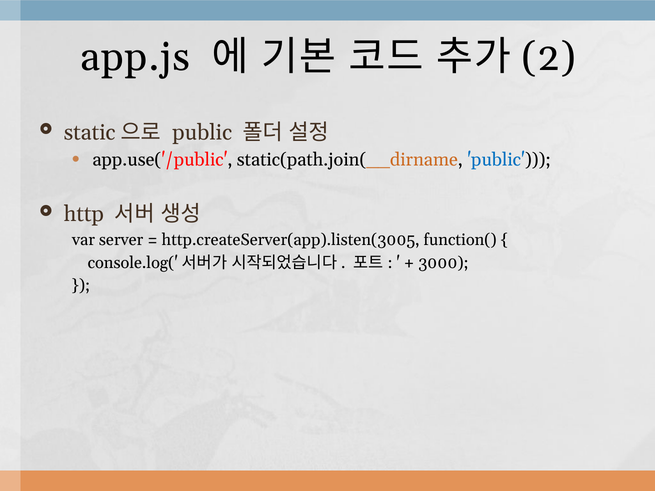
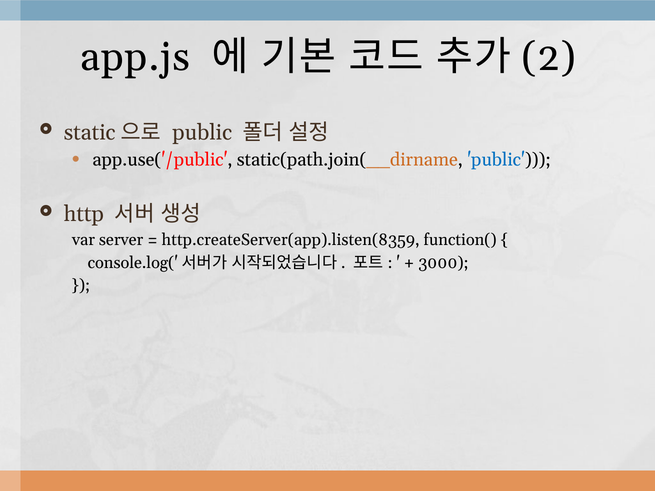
http.createServer(app).listen(3005: http.createServer(app).listen(3005 -> http.createServer(app).listen(8359 (291, 240)
